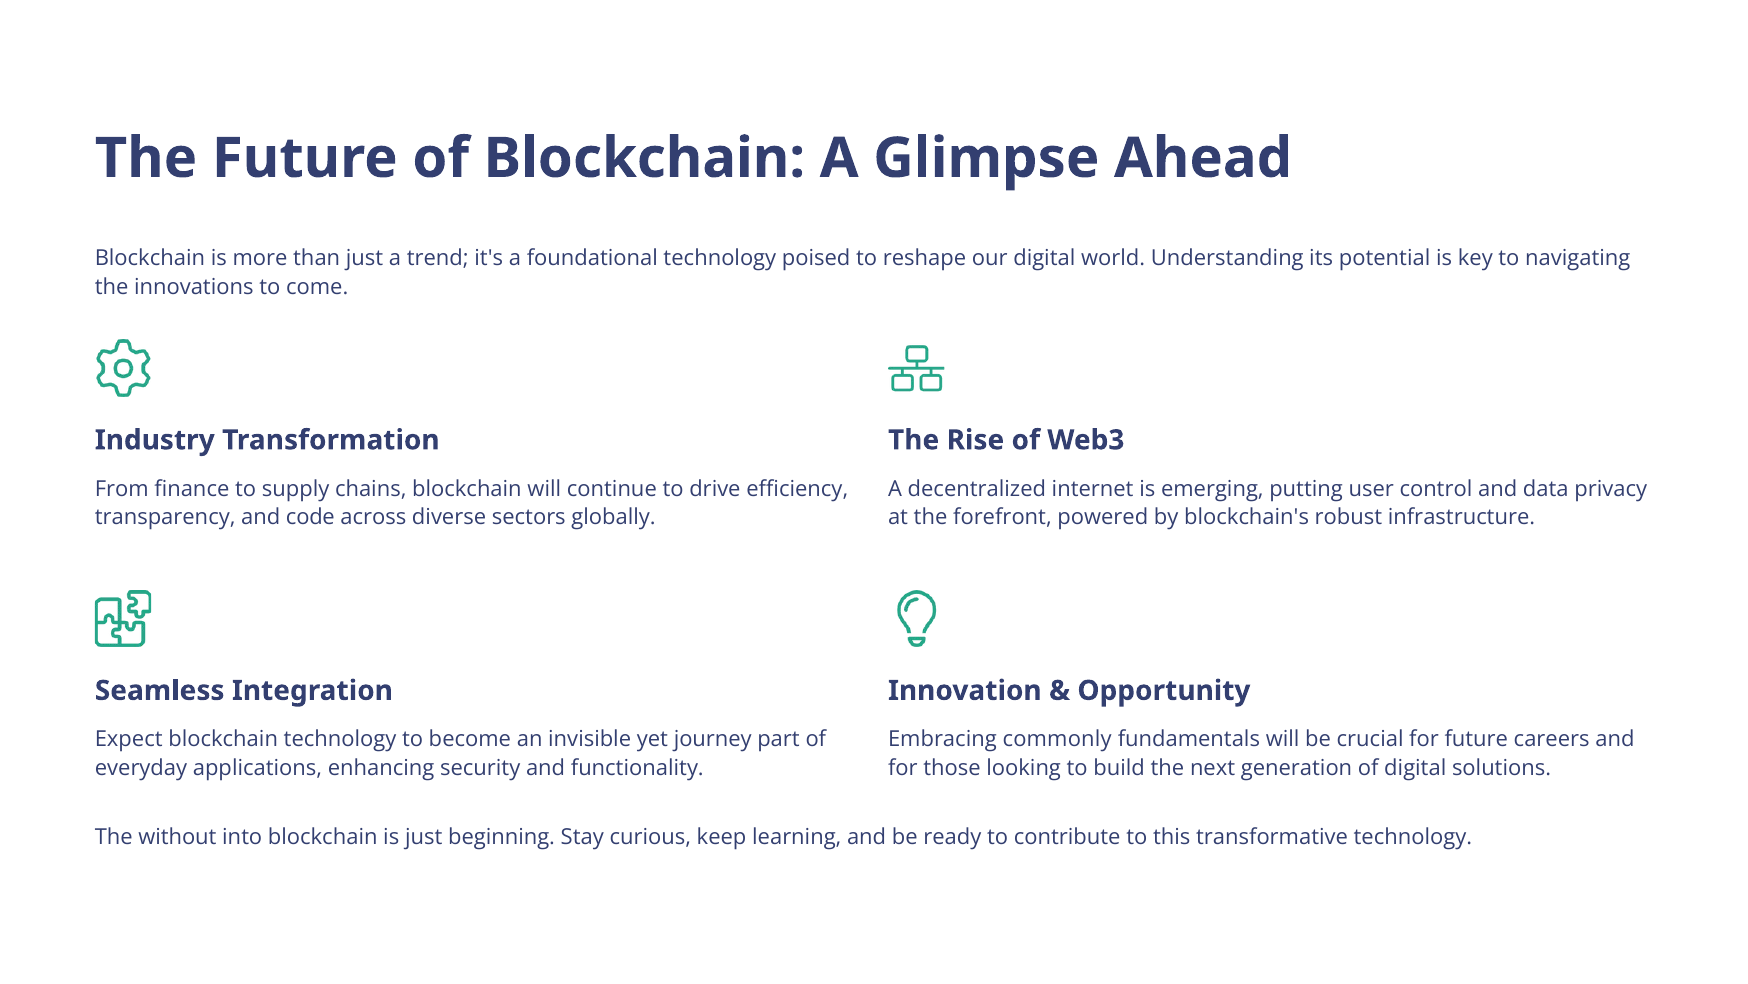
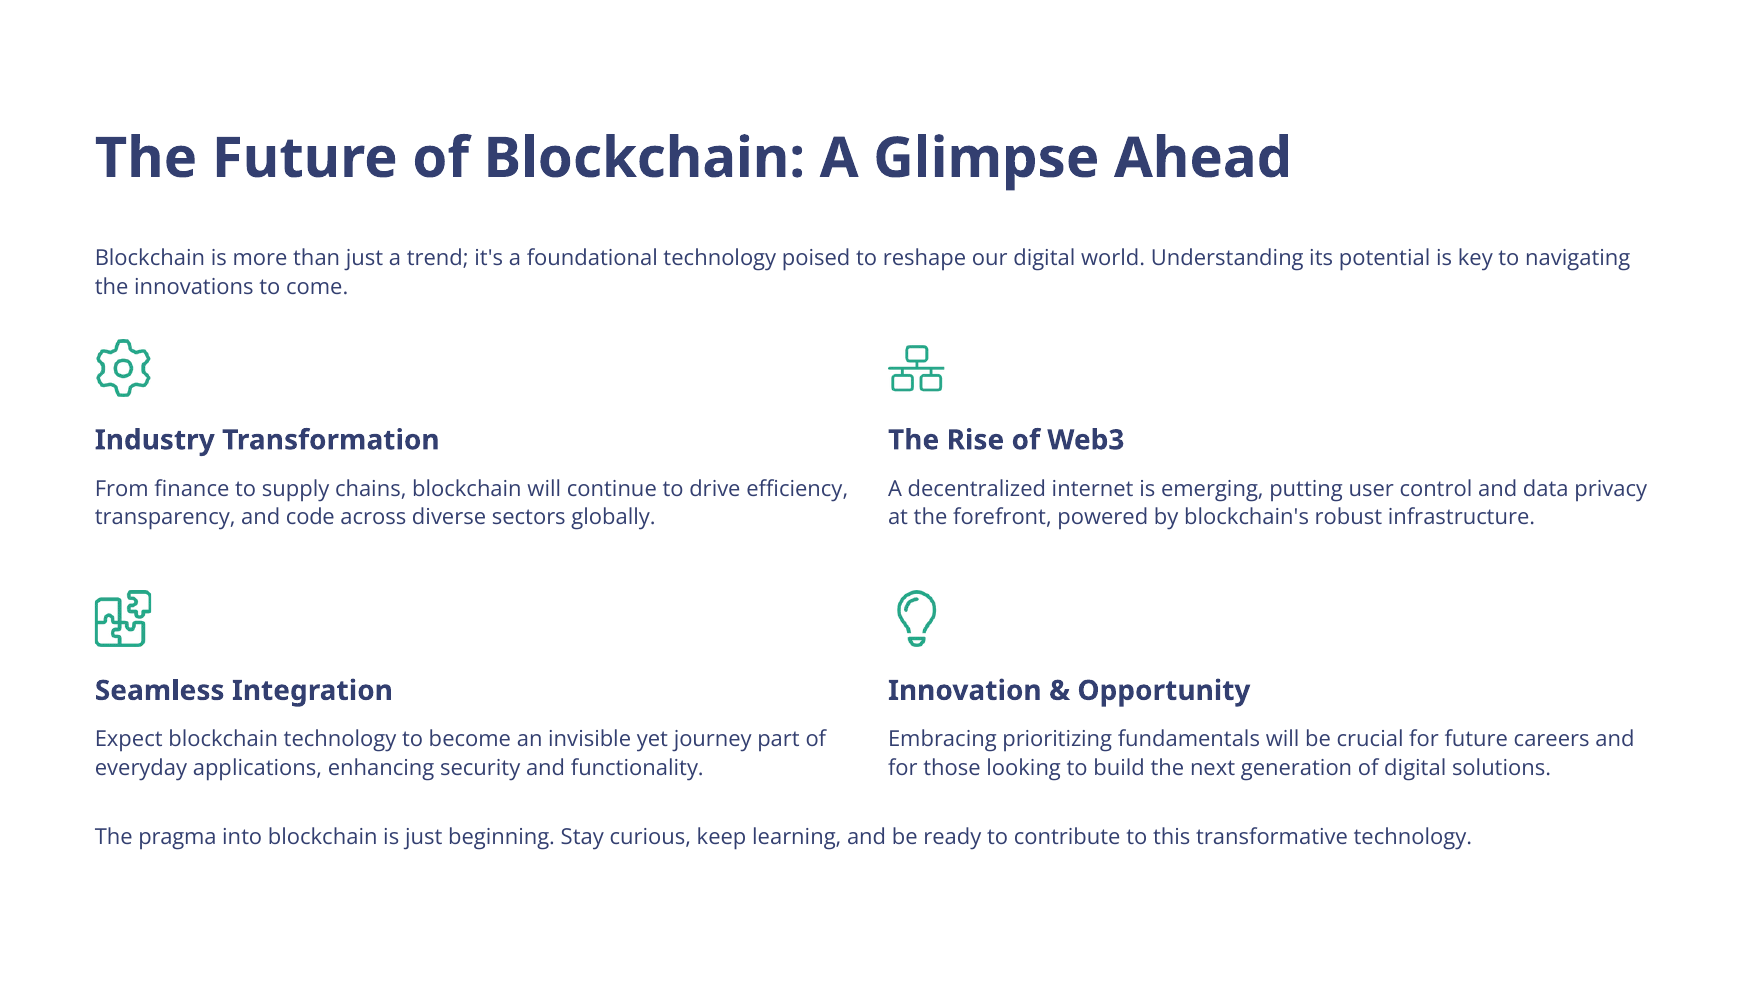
commonly: commonly -> prioritizing (1057, 739)
without: without -> pragma (177, 836)
